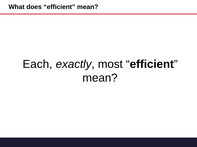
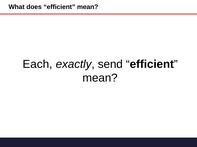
most: most -> send (110, 64)
